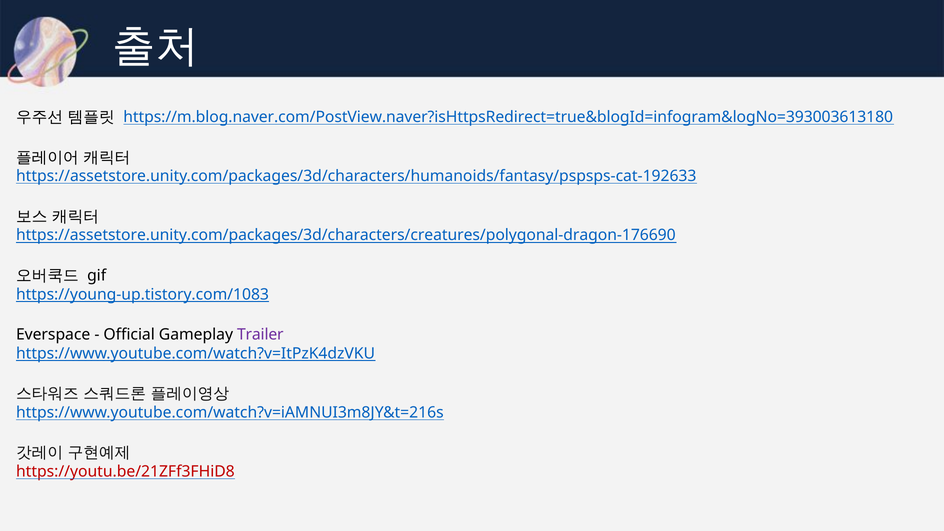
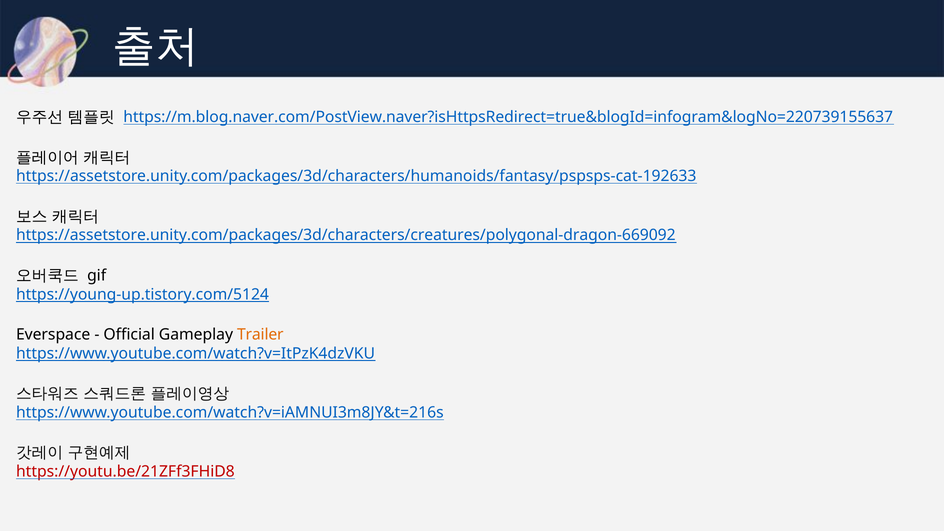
https://m.blog.naver.com/PostView.naver?isHttpsRedirect=true&blogId=infogram&logNo=393003613180: https://m.blog.naver.com/PostView.naver?isHttpsRedirect=true&blogId=infogram&logNo=393003613180 -> https://m.blog.naver.com/PostView.naver?isHttpsRedirect=true&blogId=infogram&logNo=220739155637 (508, 117)
https://assetstore.unity.com/packages/3d/characters/creatures/polygonal-dragon-176690: https://assetstore.unity.com/packages/3d/characters/creatures/polygonal-dragon-176690 -> https://assetstore.unity.com/packages/3d/characters/creatures/polygonal-dragon-669092 (346, 235)
https://young-up.tistory.com/1083: https://young-up.tistory.com/1083 -> https://young-up.tistory.com/5124 (143, 294)
Trailer colour: purple -> orange (260, 335)
